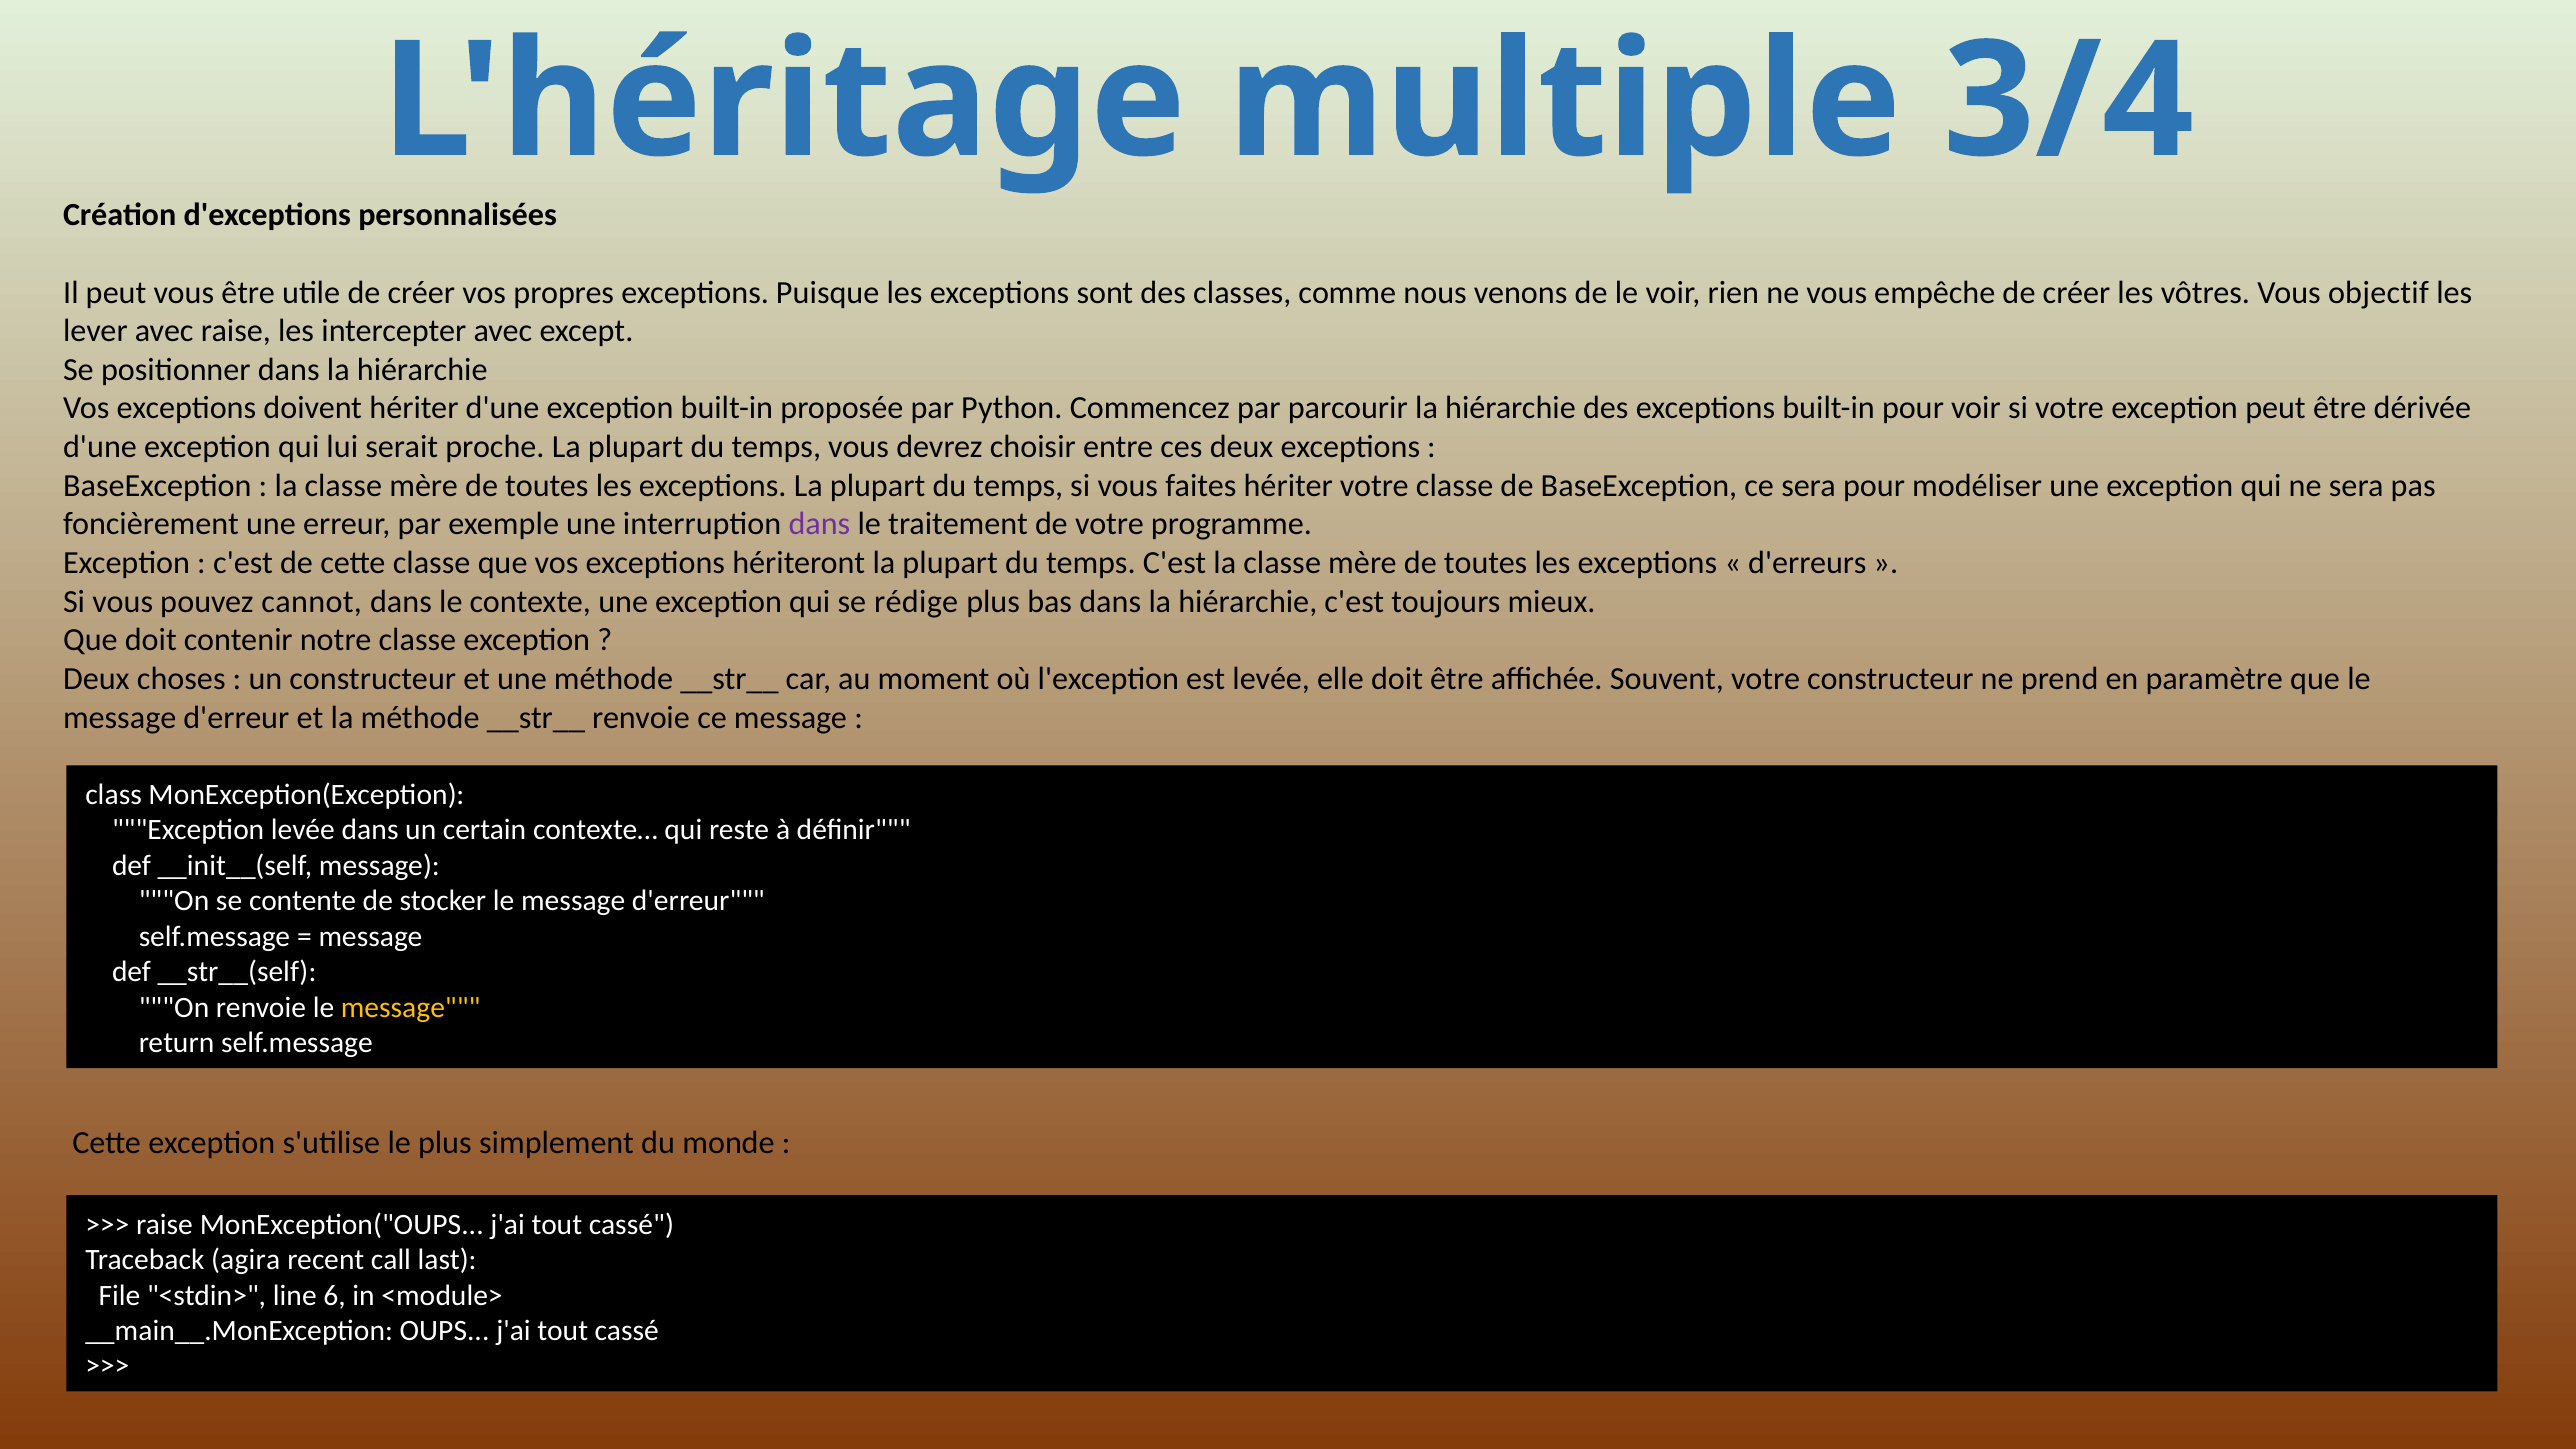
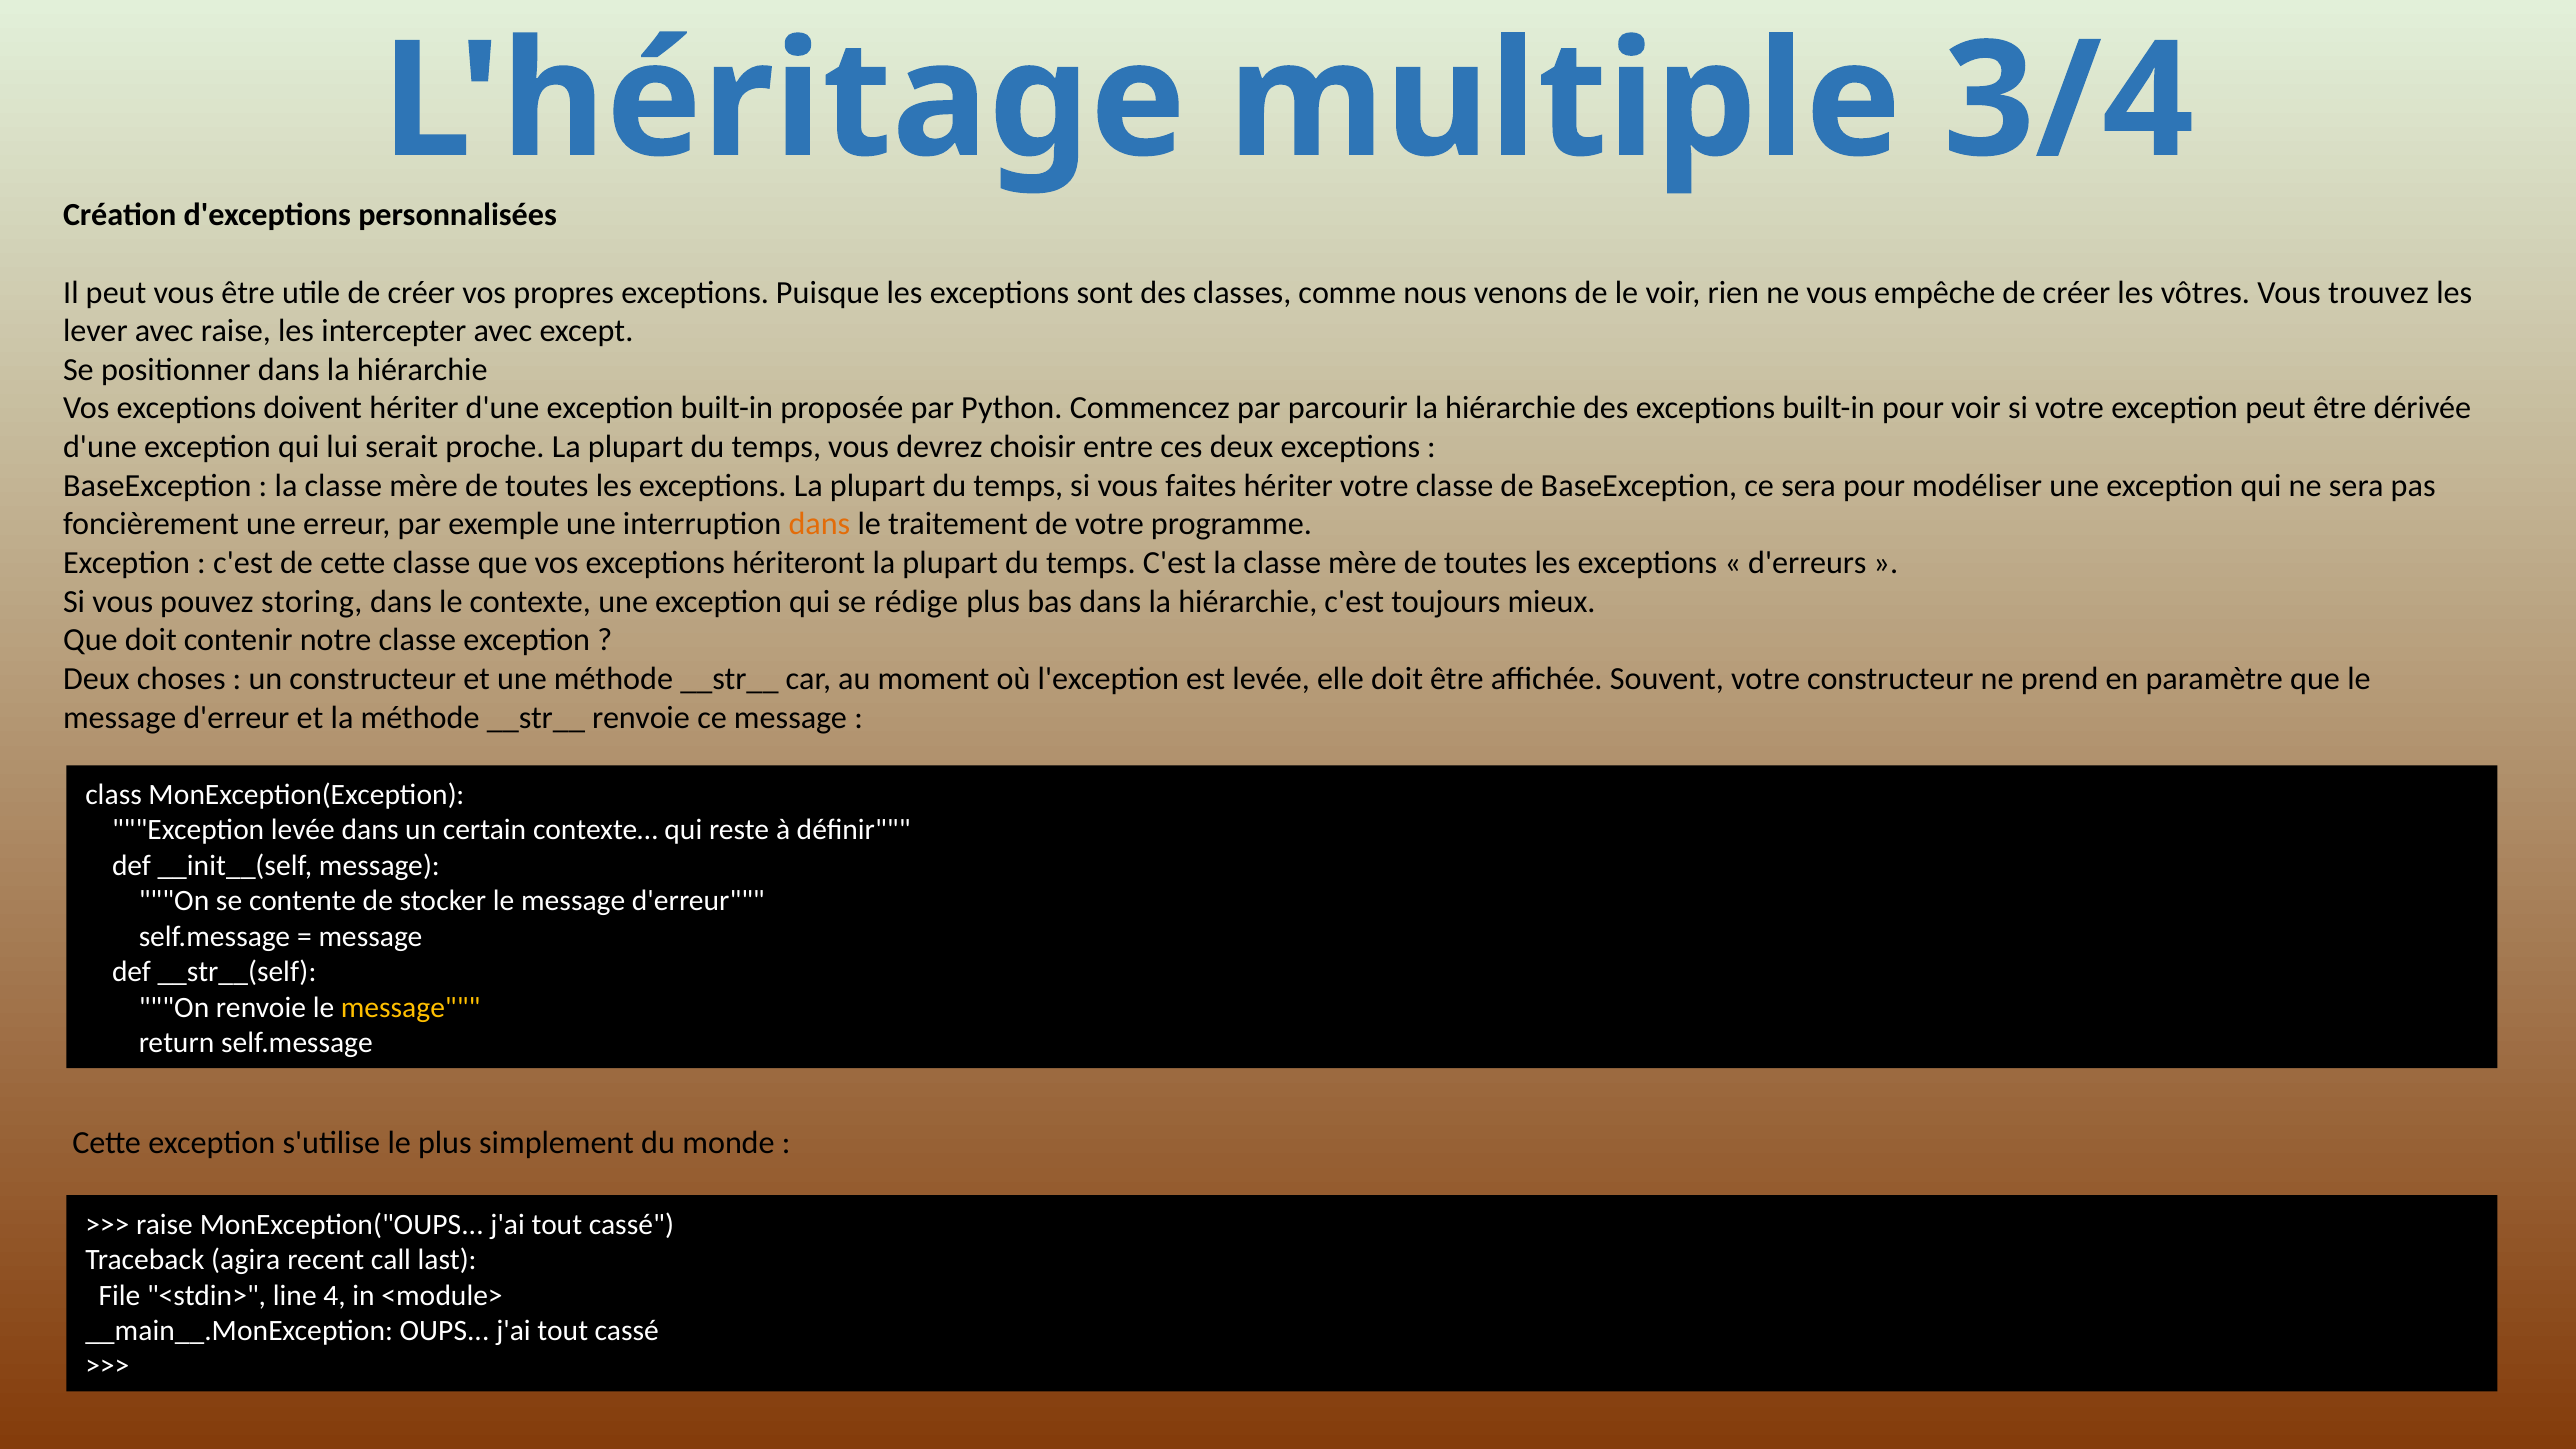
objectif: objectif -> trouvez (2378, 292)
dans colour: purple -> orange (819, 524)
cannot: cannot -> storing (312, 602)
6: 6 -> 4 (334, 1295)
